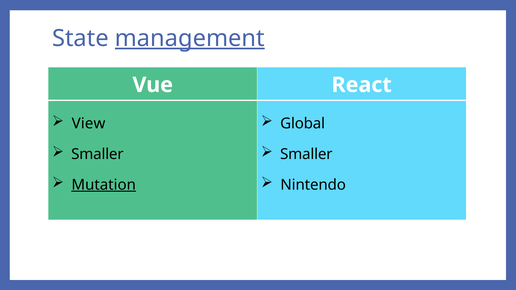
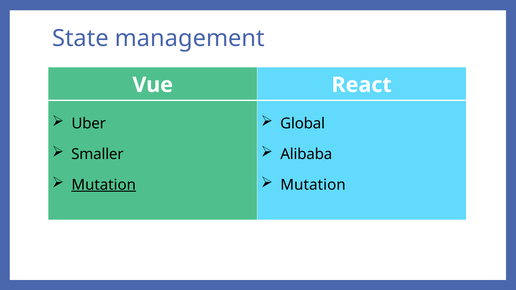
management underline: present -> none (190, 38)
View: View -> Uber (89, 124)
Smaller: Smaller -> Alibaba (306, 154)
Nintendo: Nintendo -> Mutation (313, 185)
